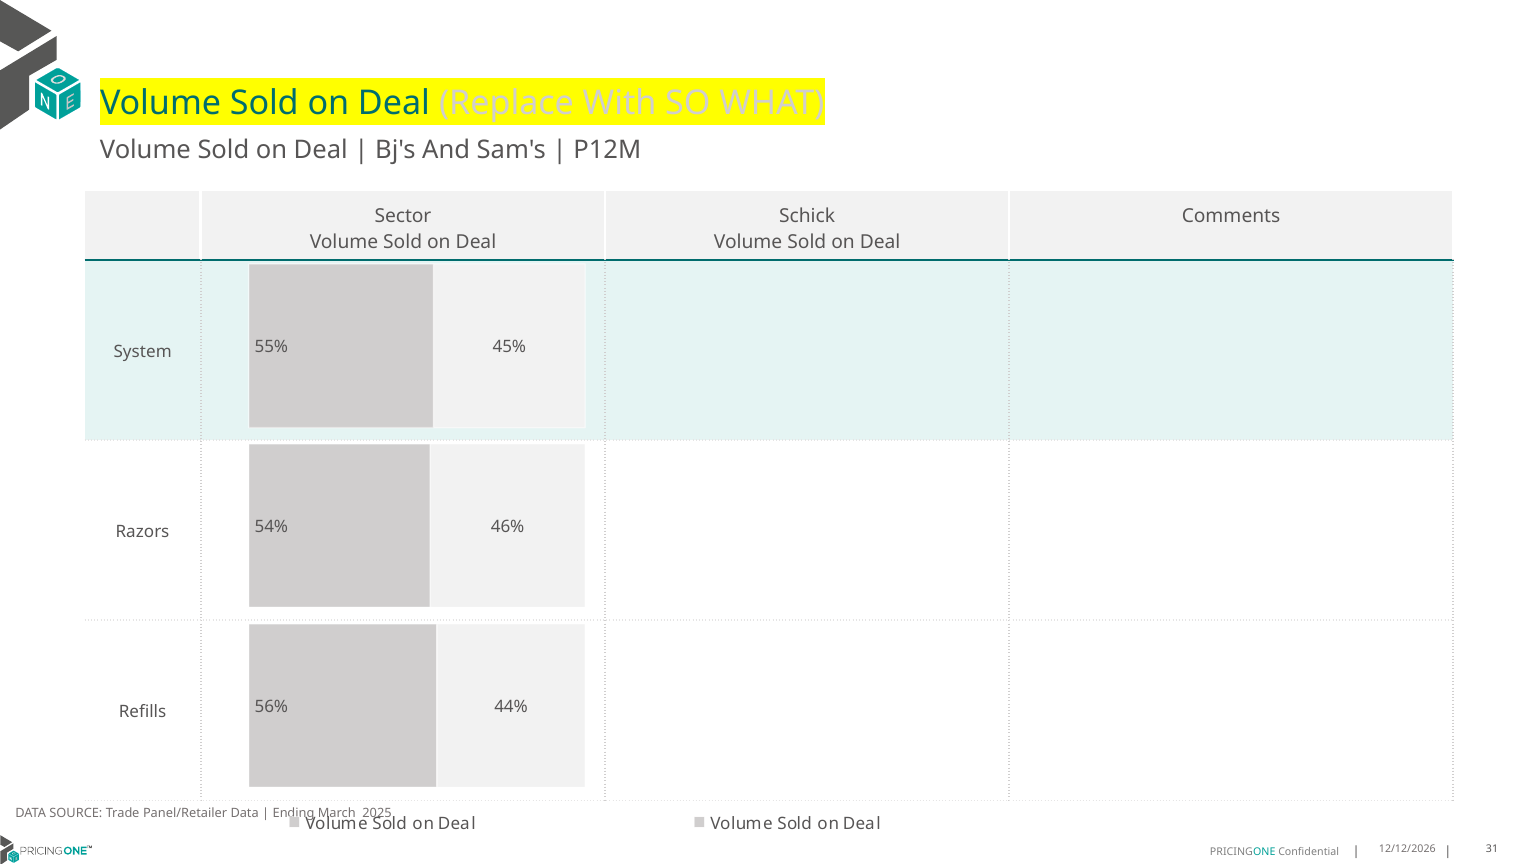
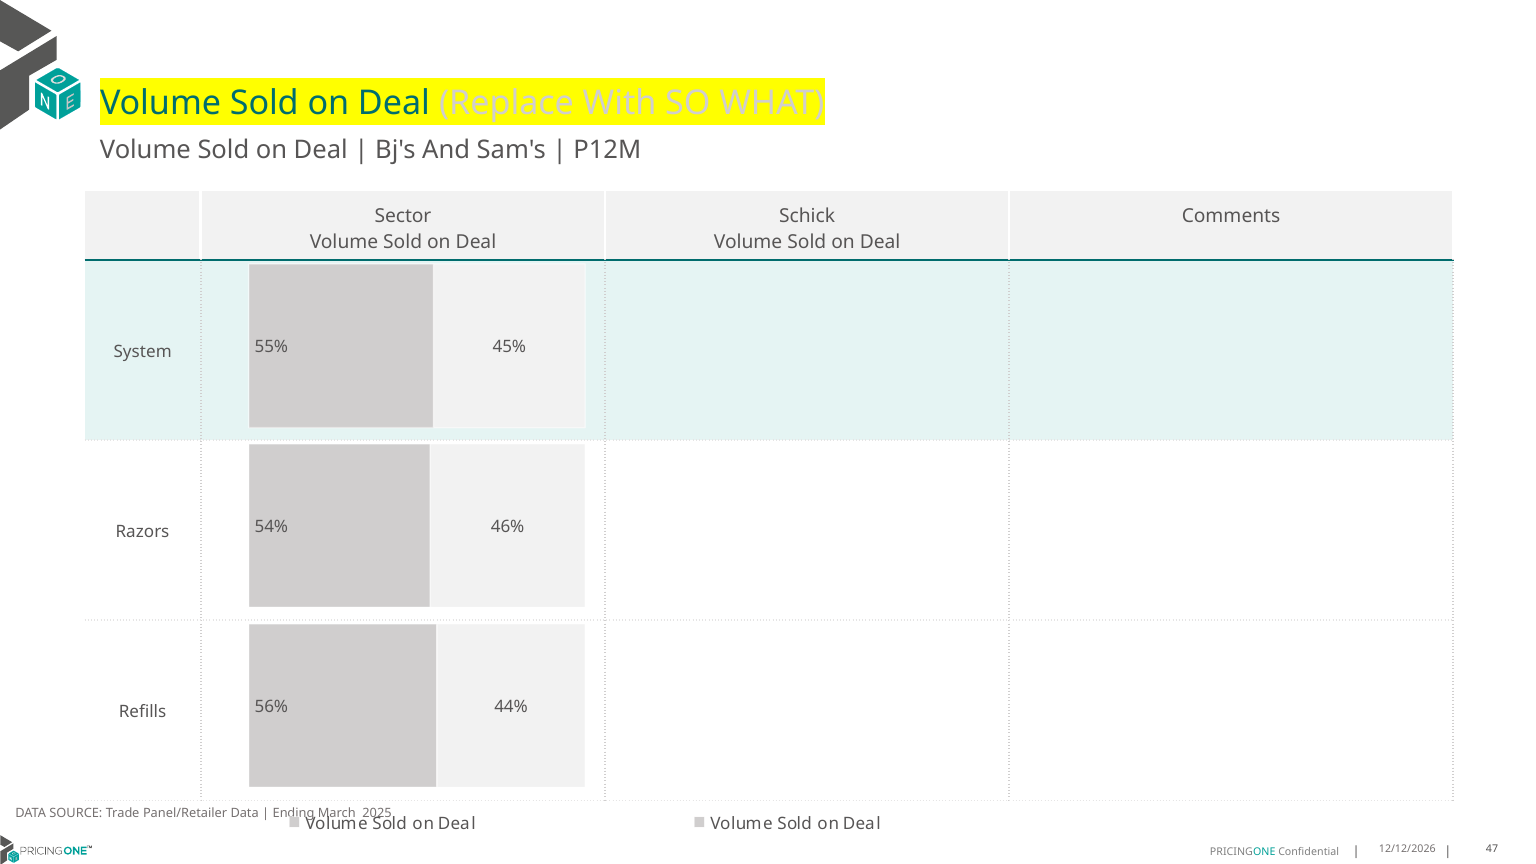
31: 31 -> 47 (1492, 850)
